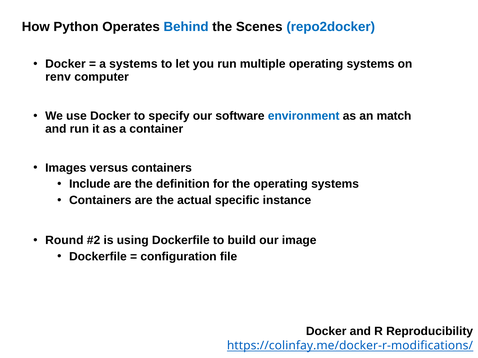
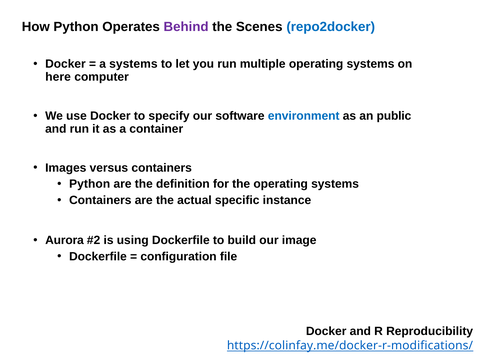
Behind colour: blue -> purple (186, 27)
renv: renv -> here (58, 77)
match: match -> public (394, 116)
Include: Include -> Python (90, 184)
Round: Round -> Aurora (64, 241)
